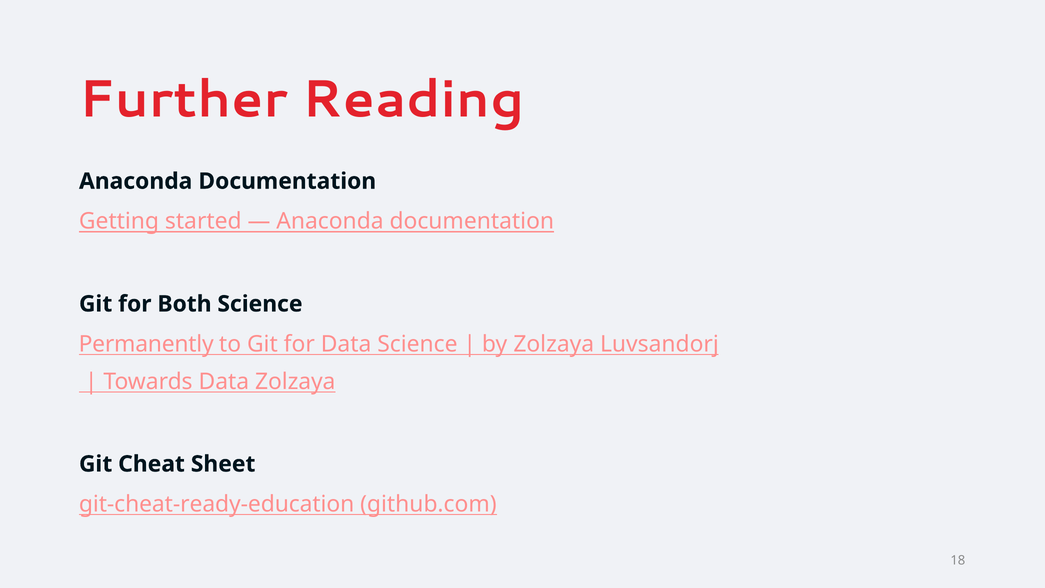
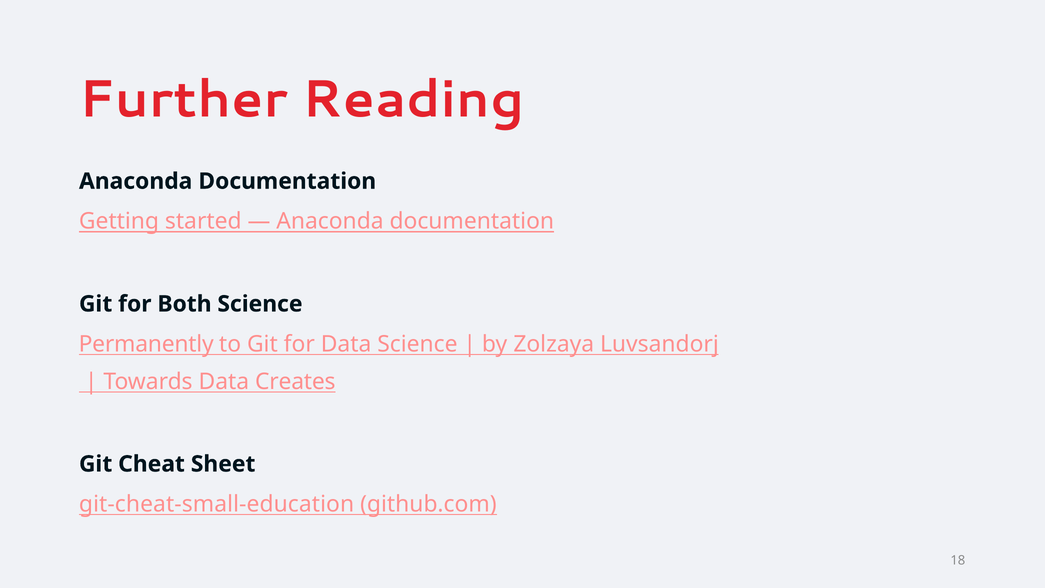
Data Zolzaya: Zolzaya -> Creates (295, 381)
git-cheat-ready-education: git-cheat-ready-education -> git-cheat-small-education (217, 504)
